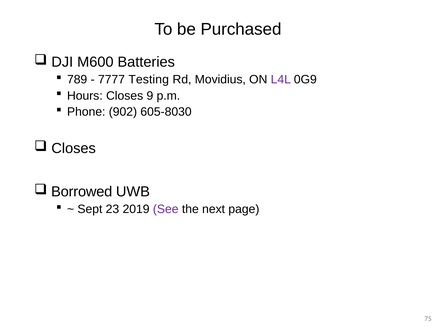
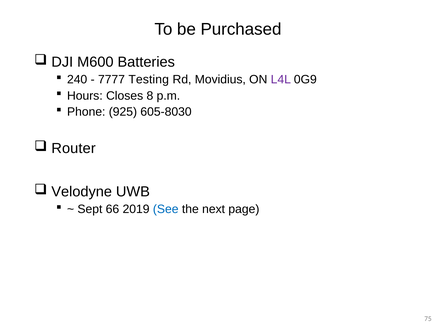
789: 789 -> 240 (77, 80)
9: 9 -> 8 (150, 96)
902: 902 -> 925 (123, 112)
Closes: Closes -> Router (74, 148)
Borrowed: Borrowed -> Velodyne (82, 192)
23: 23 -> 66 (112, 209)
See colour: purple -> blue (166, 209)
